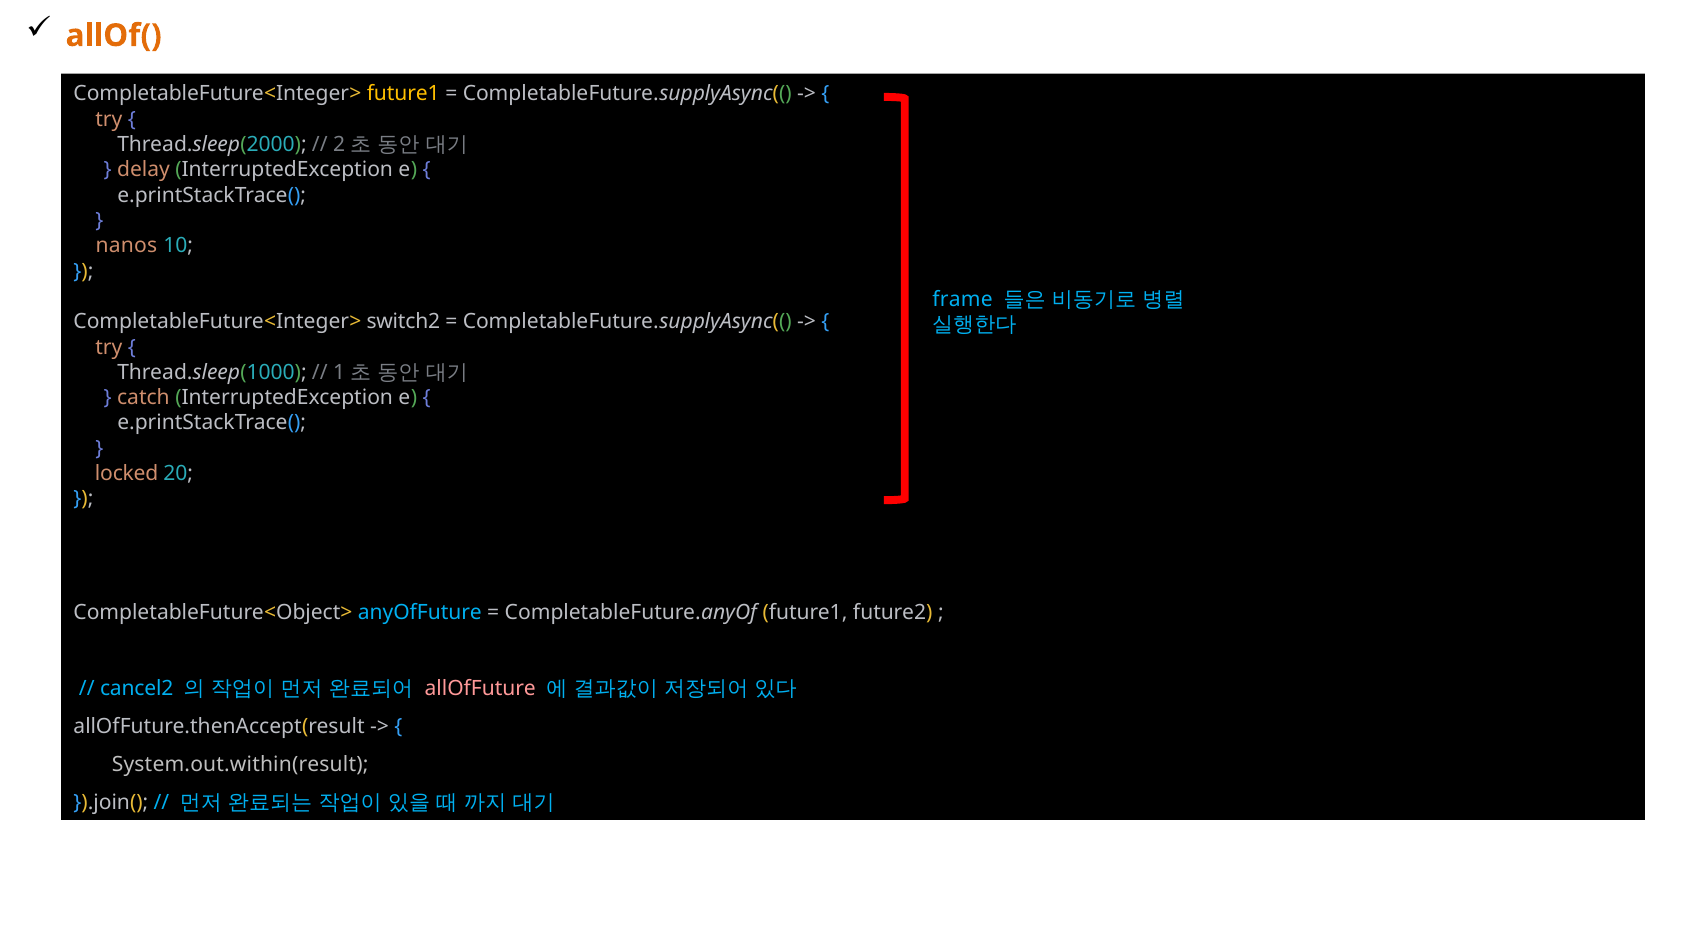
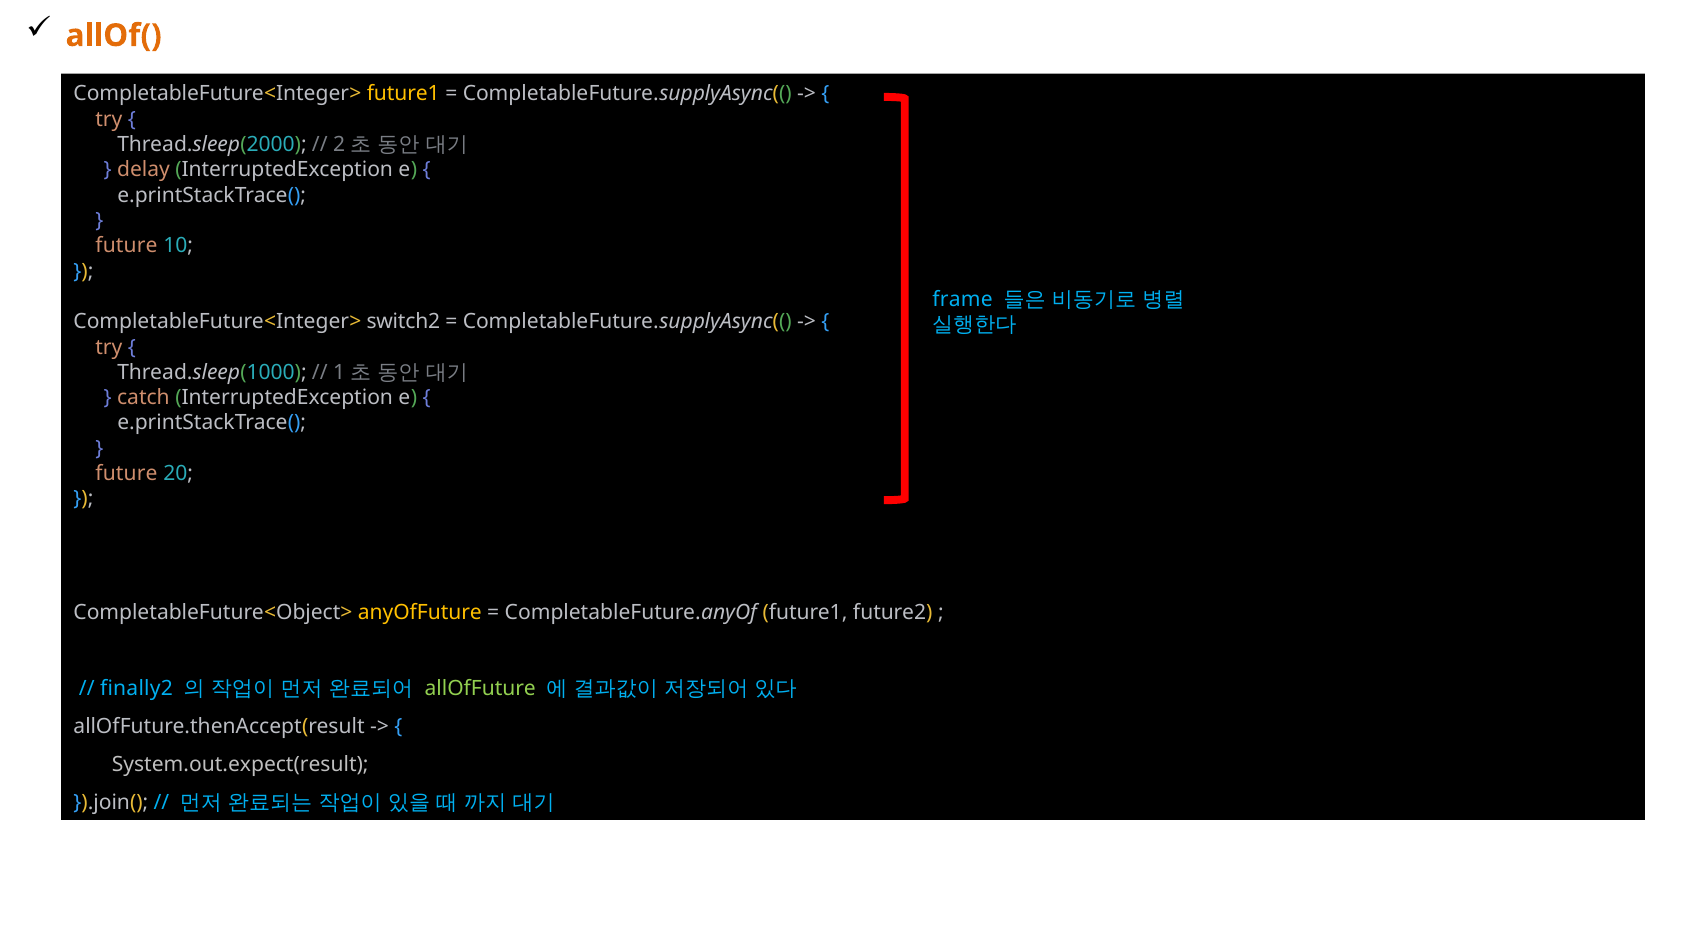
nanos: nanos -> future (126, 246)
locked: locked -> future (126, 474)
anyOfFuture colour: light blue -> yellow (420, 613)
cancel2: cancel2 -> finally2 (136, 689)
allOfFuture colour: pink -> light green (480, 689)
System.out.within(result: System.out.within(result -> System.out.expect(result (240, 765)
